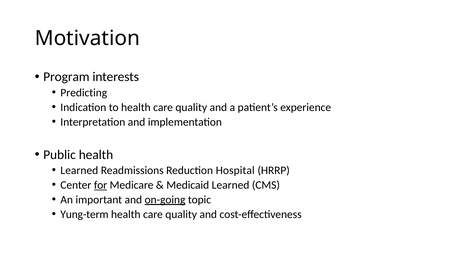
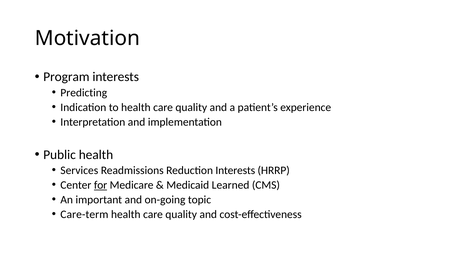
Learned: Learned -> Services (79, 171)
Reduction Hospital: Hospital -> Interests (235, 171)
on-going underline: present -> none (165, 200)
Yung-term: Yung-term -> Care-term (84, 215)
